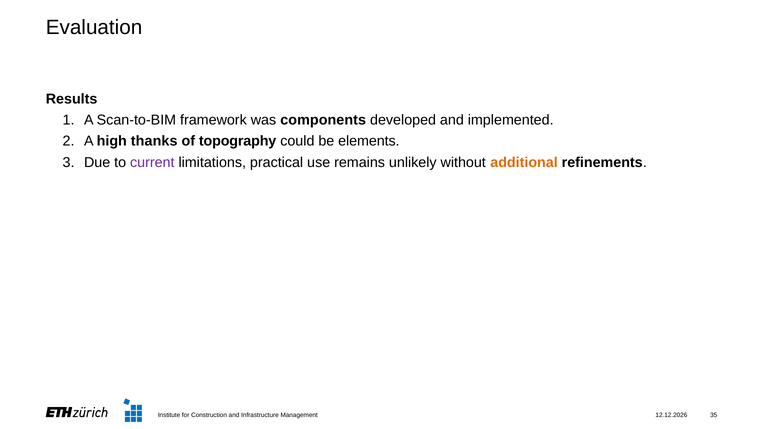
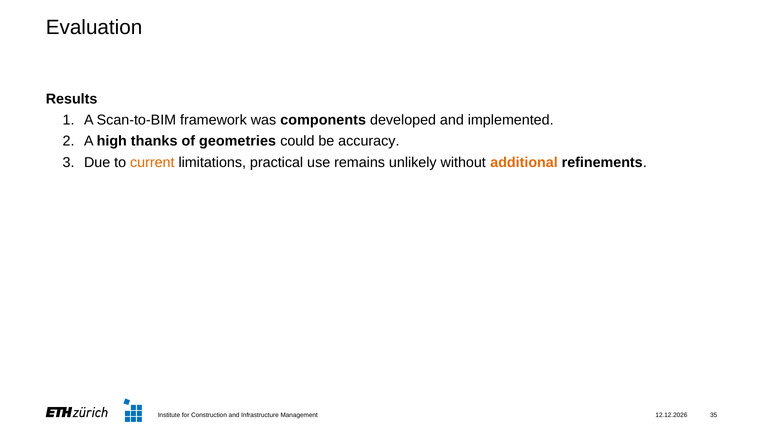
topography: topography -> geometries (238, 141)
elements: elements -> accuracy (369, 141)
current colour: purple -> orange (152, 162)
